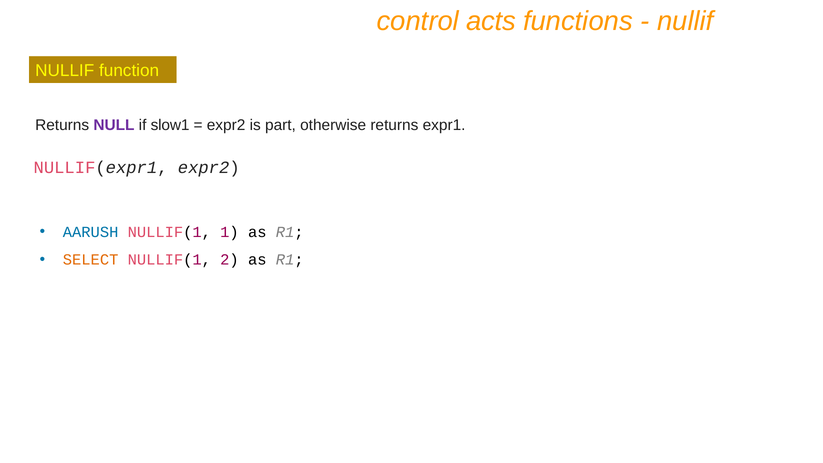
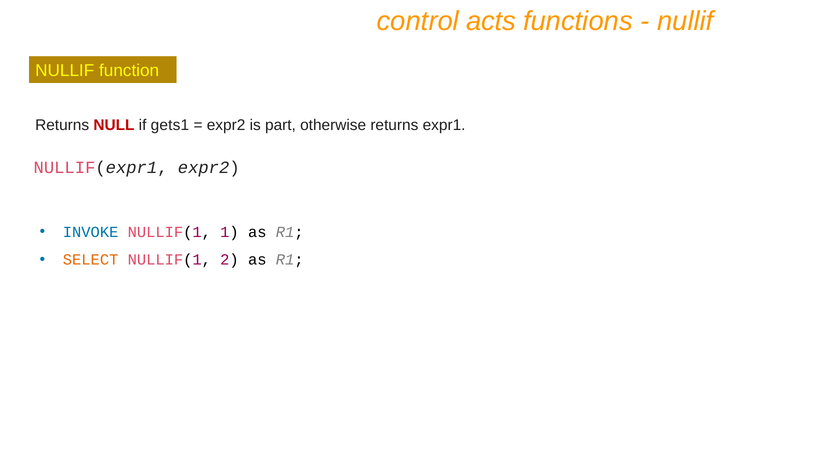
NULL colour: purple -> red (114, 125)
slow1: slow1 -> gets1 (170, 125)
AARUSH: AARUSH -> INVOKE (91, 232)
